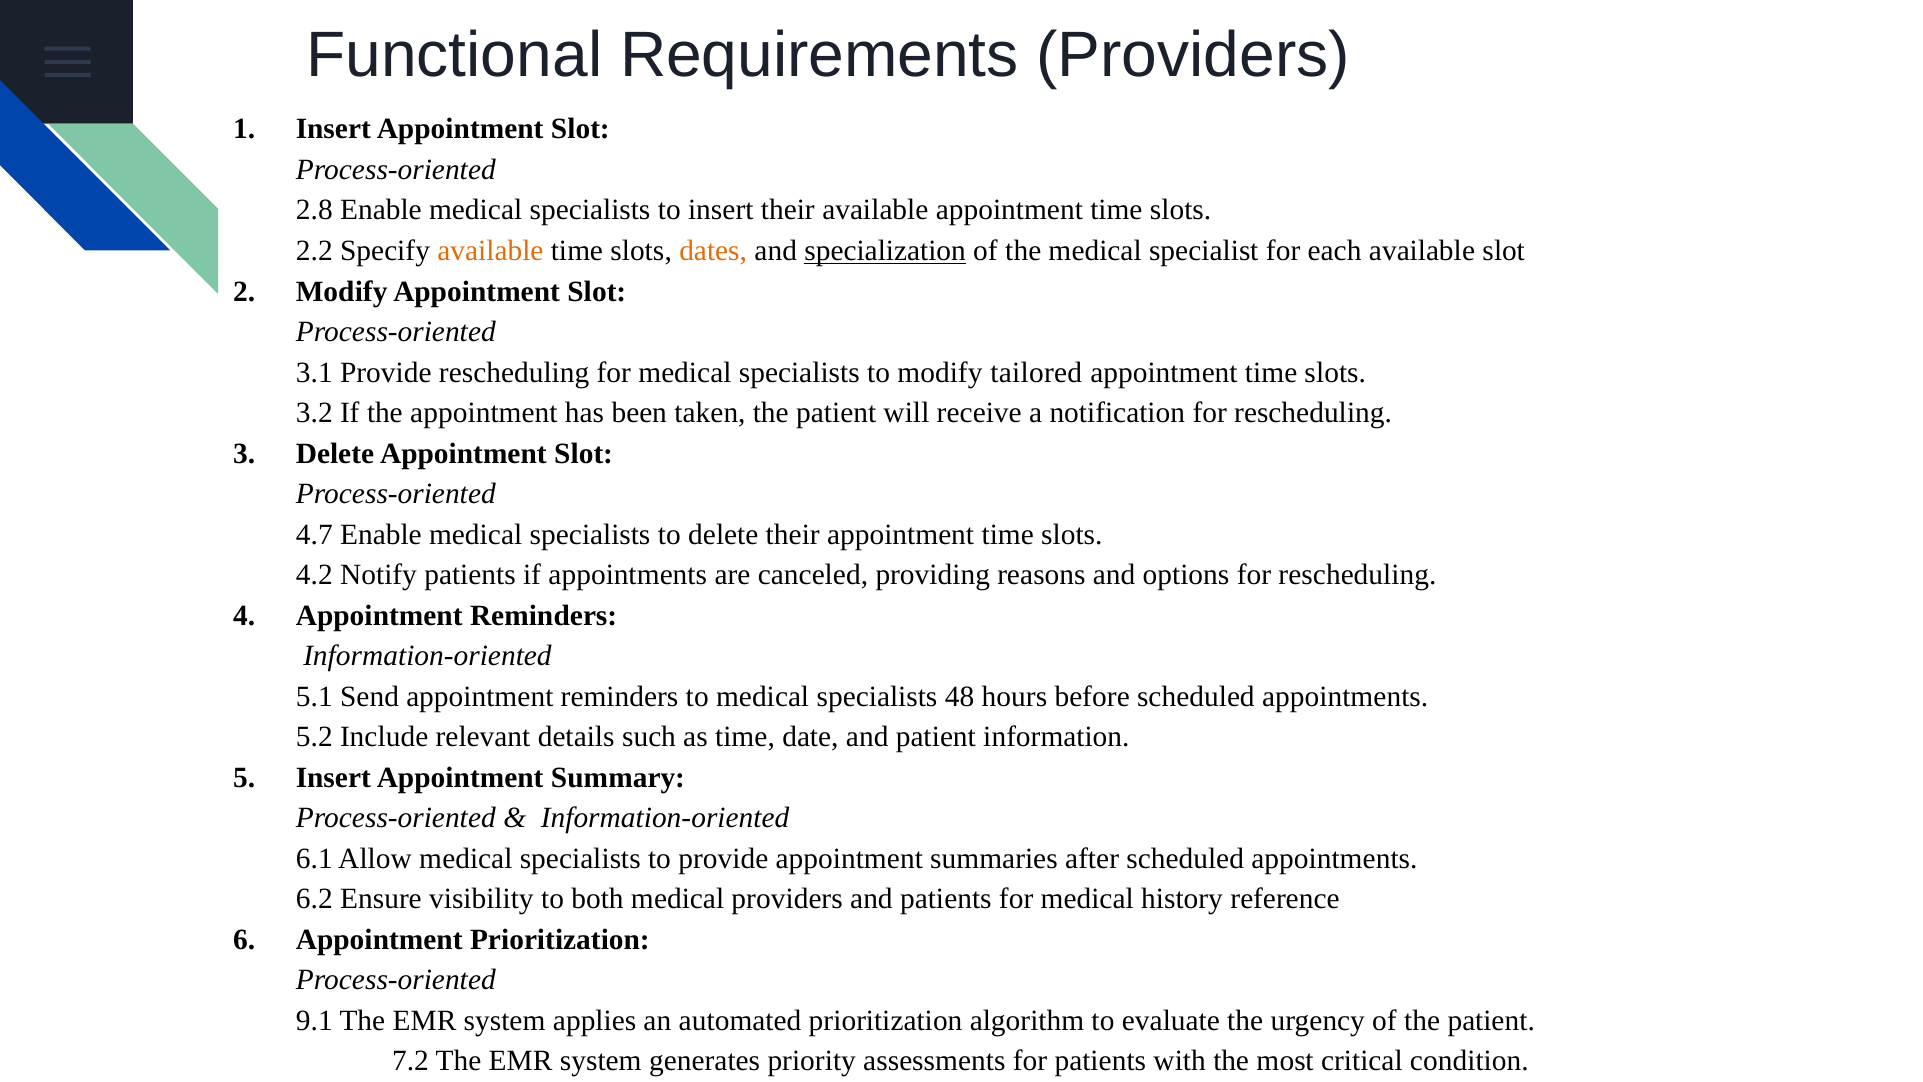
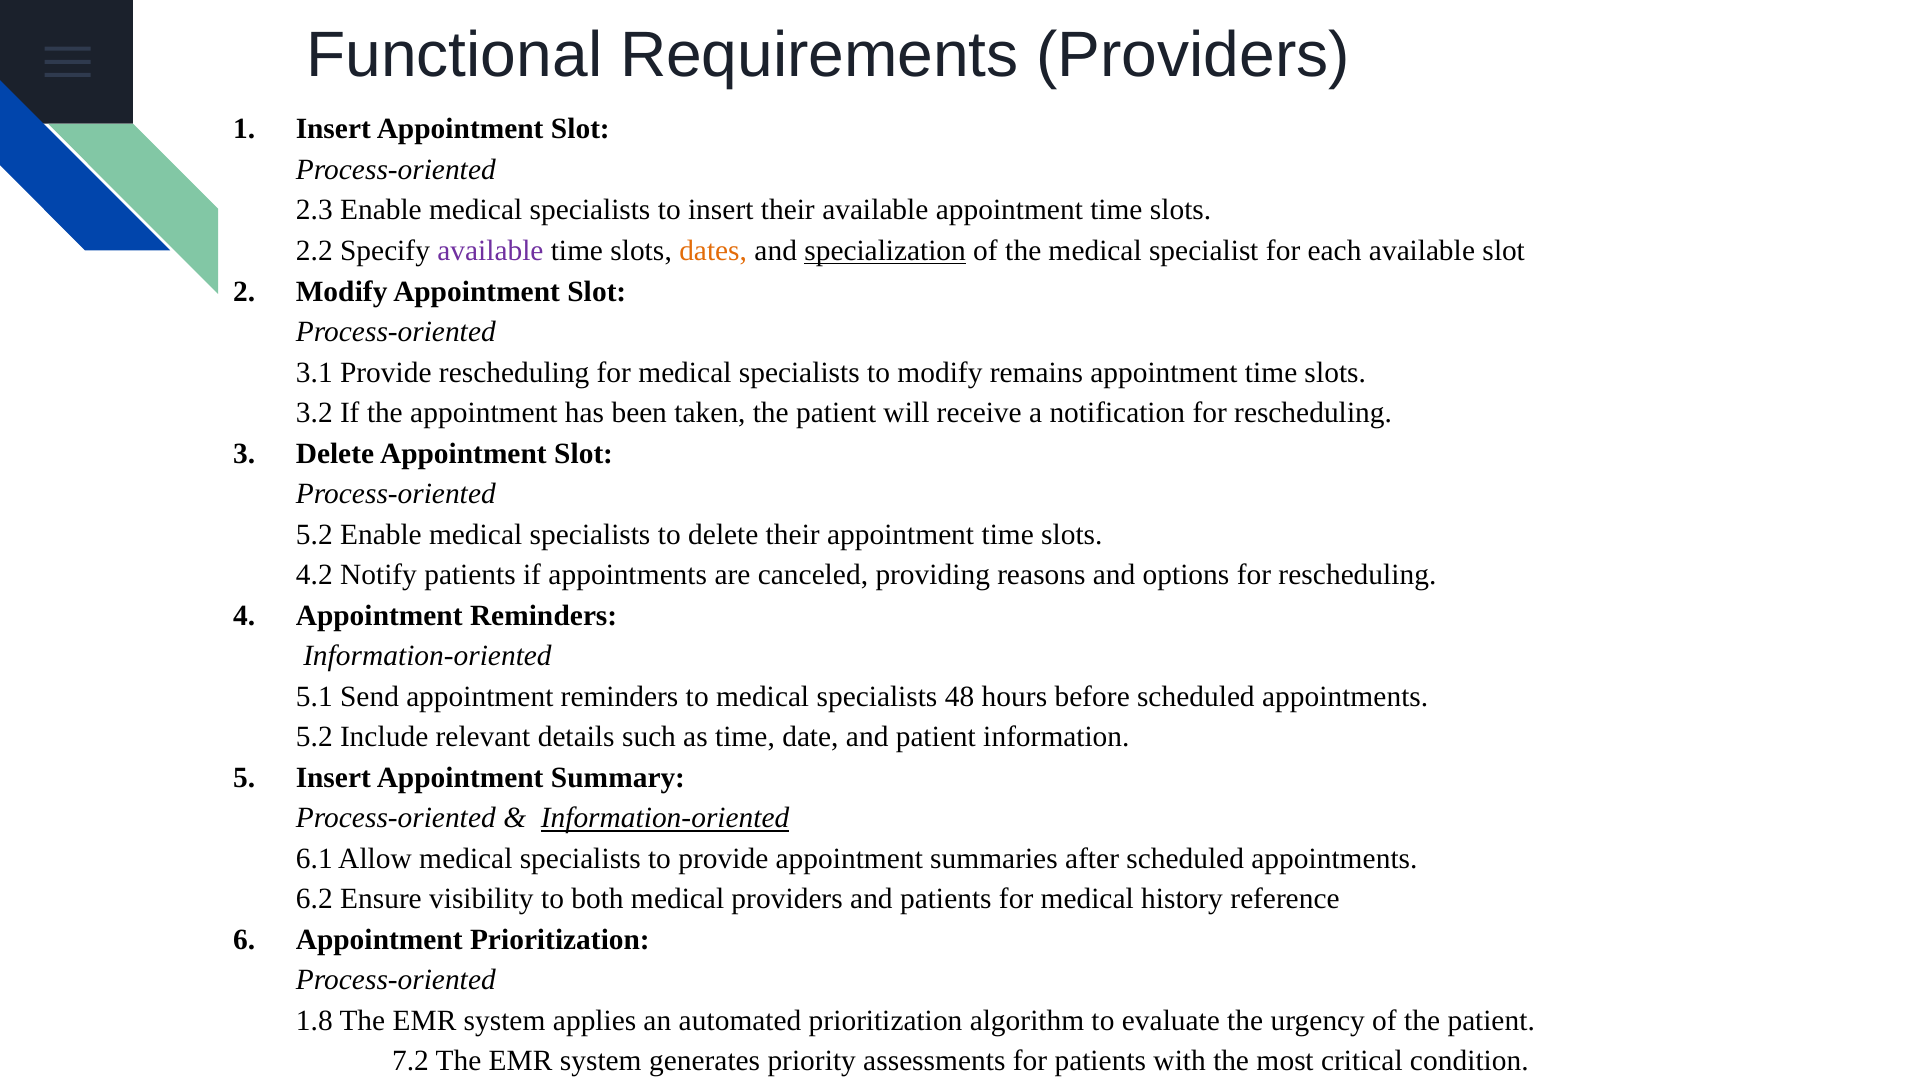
2.8: 2.8 -> 2.3 (314, 210)
available colour: orange -> purple (490, 251)
tailored: tailored -> remains (1036, 372)
4.7: 4.7 -> 5.2 (314, 534)
Information-oriented underline: none -> present (665, 818)
9.1: 9.1 -> 1.8 (314, 1020)
